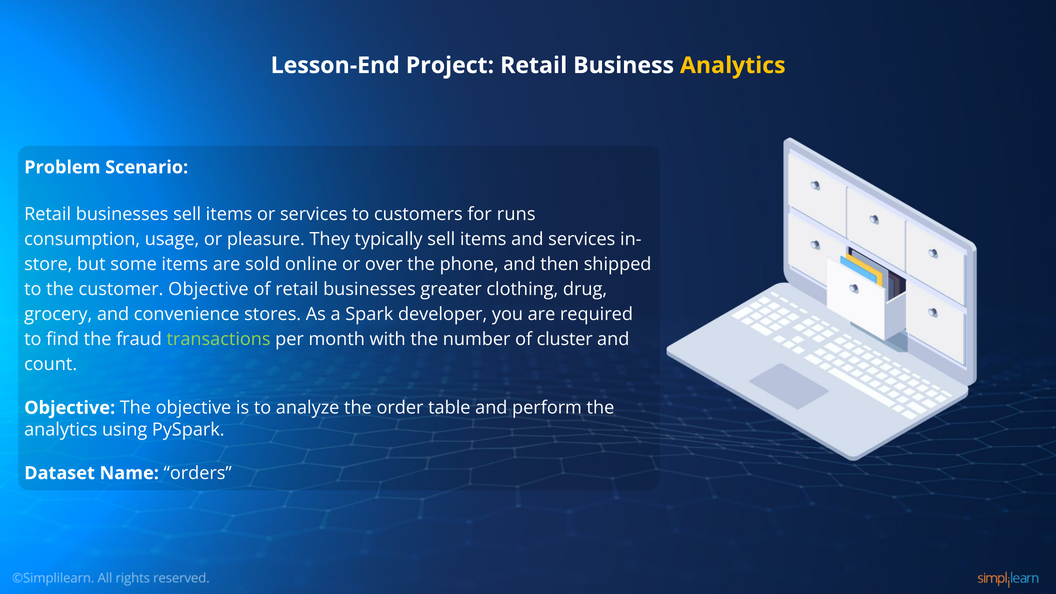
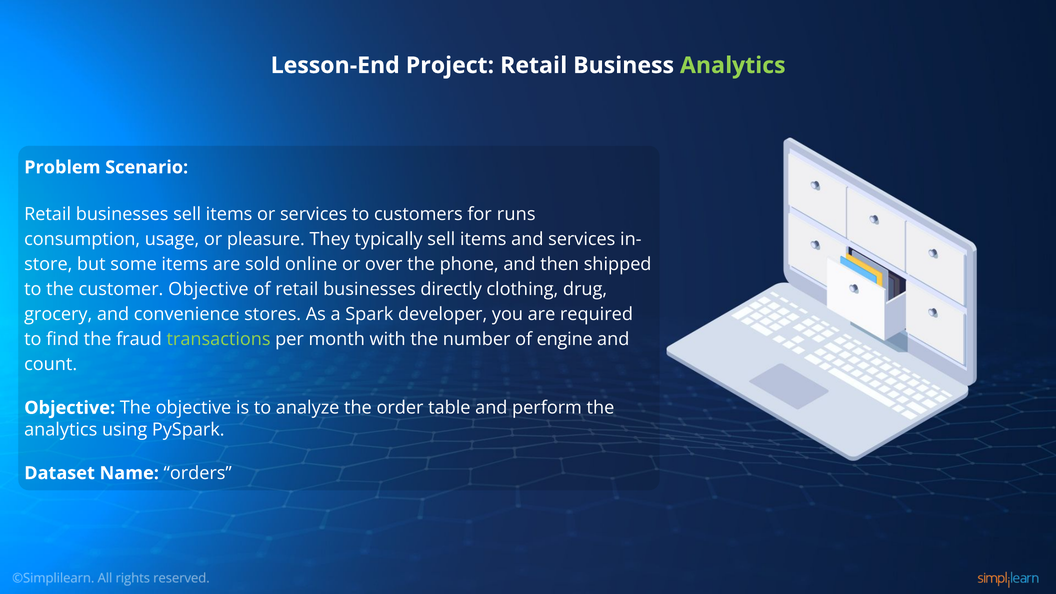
Analytics colour: yellow -> light green (733, 65)
greater: greater -> directly (451, 289)
cluster: cluster -> engine (565, 339)
